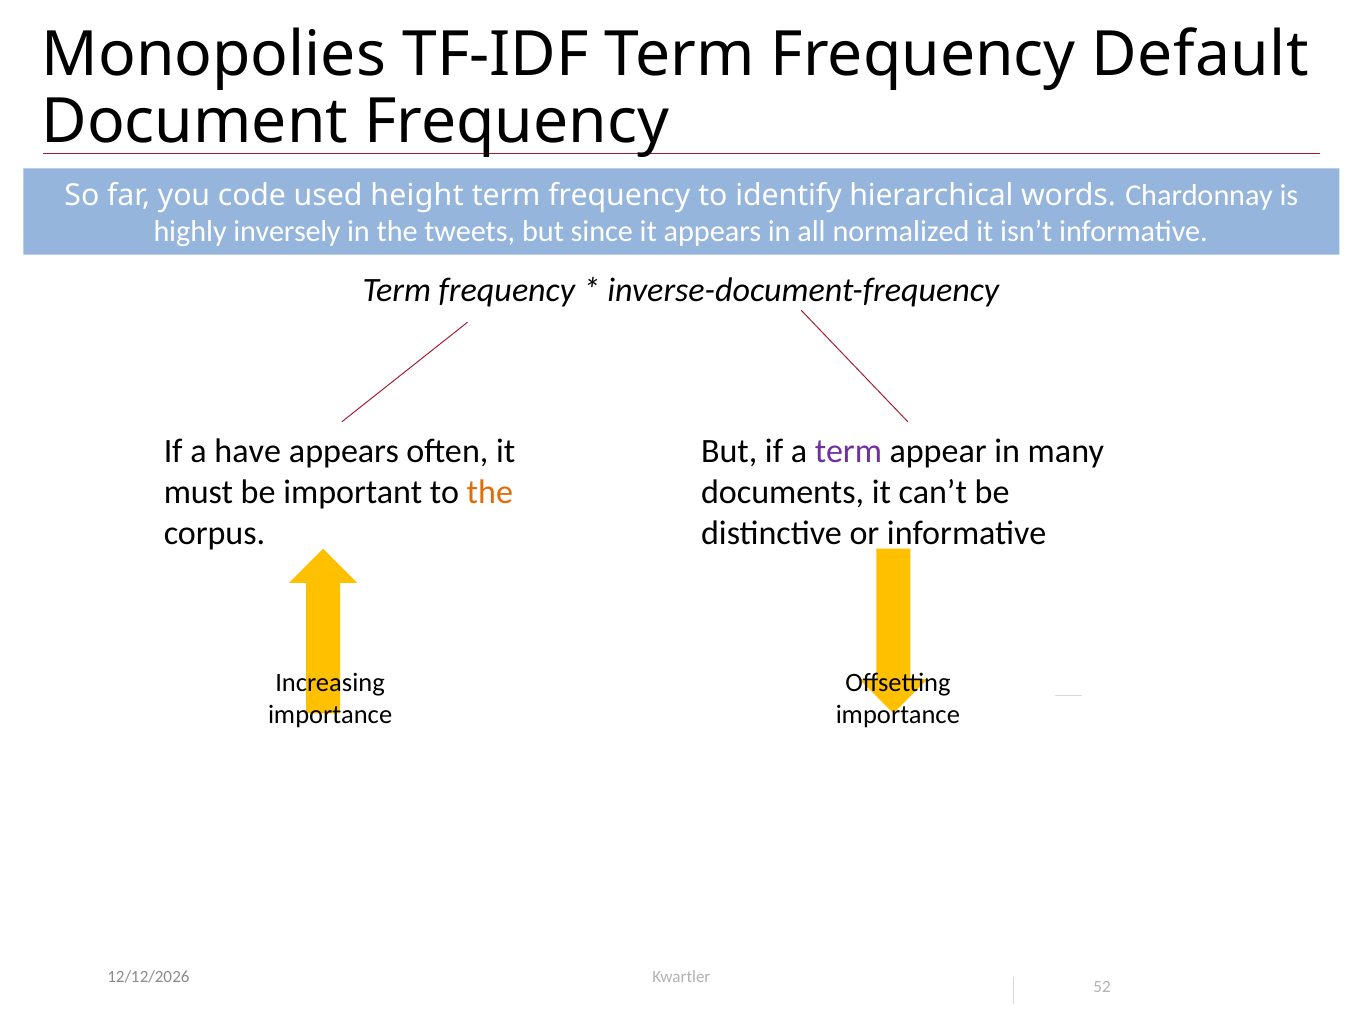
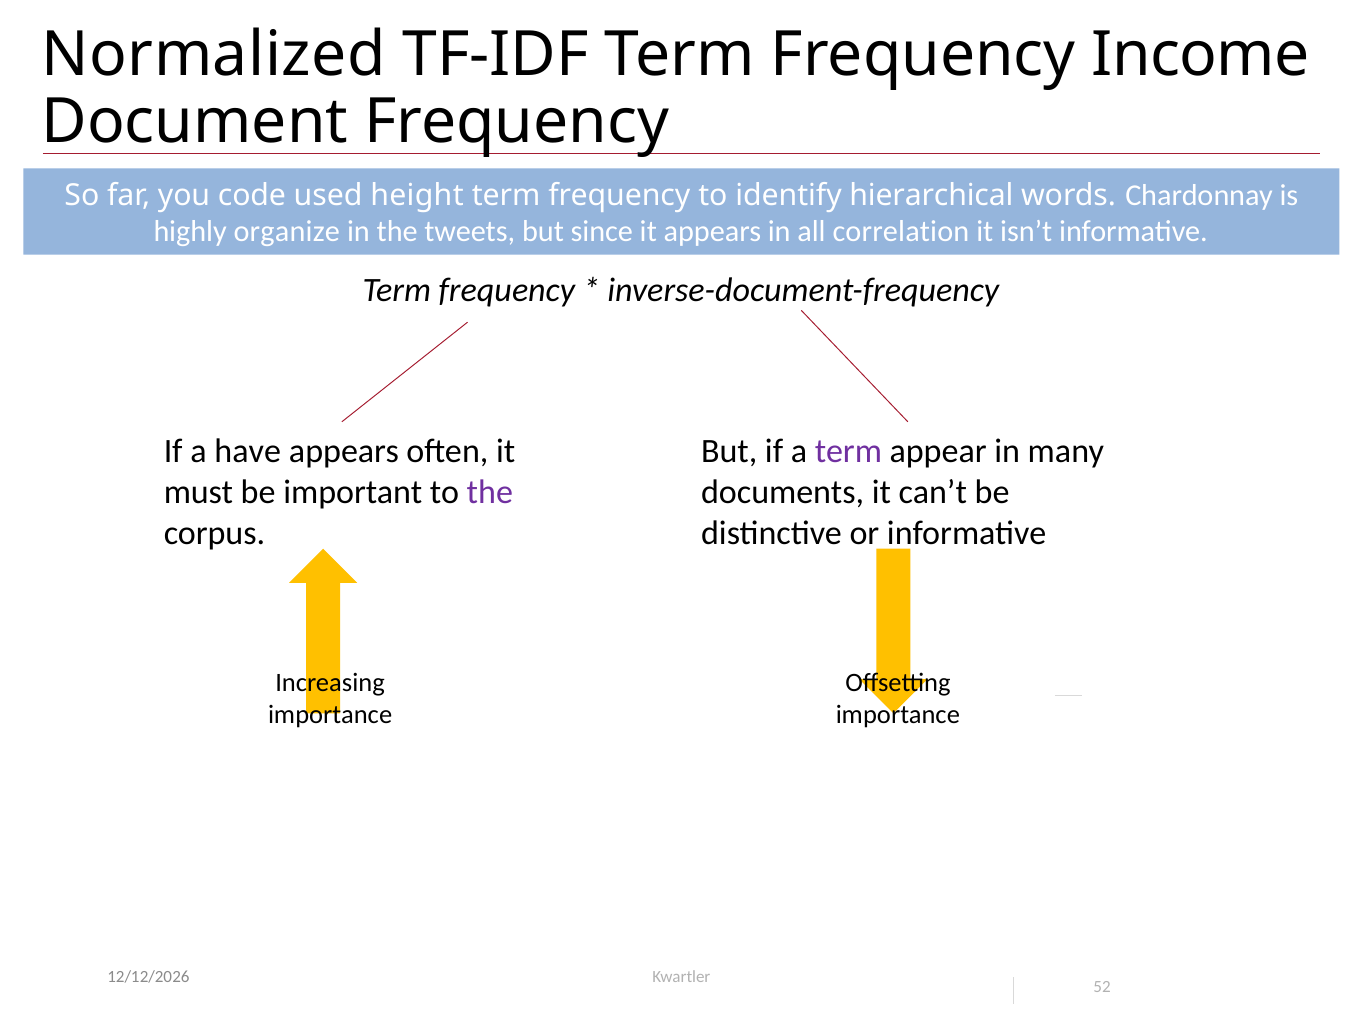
Monopolies: Monopolies -> Normalized (214, 55)
Default: Default -> Income (1201, 55)
inversely: inversely -> organize (287, 232)
normalized: normalized -> correlation (901, 232)
the colour: orange -> purple (490, 492)
